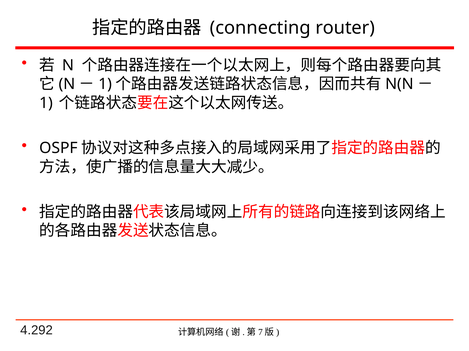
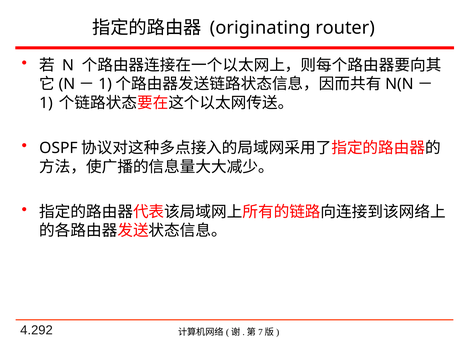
connecting: connecting -> originating (260, 28)
